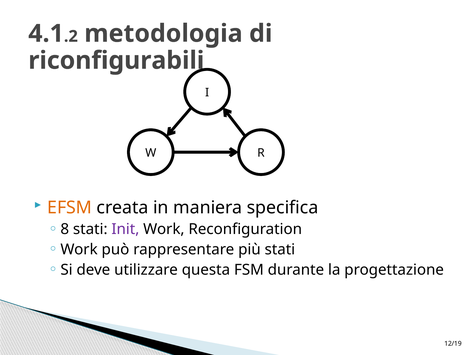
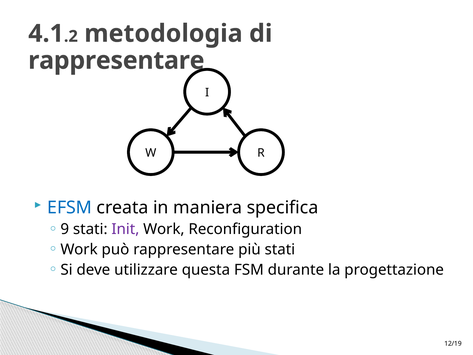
riconfigurabili: riconfigurabili -> rappresentare (116, 60)
EFSM colour: orange -> blue (70, 207)
8: 8 -> 9 (65, 229)
